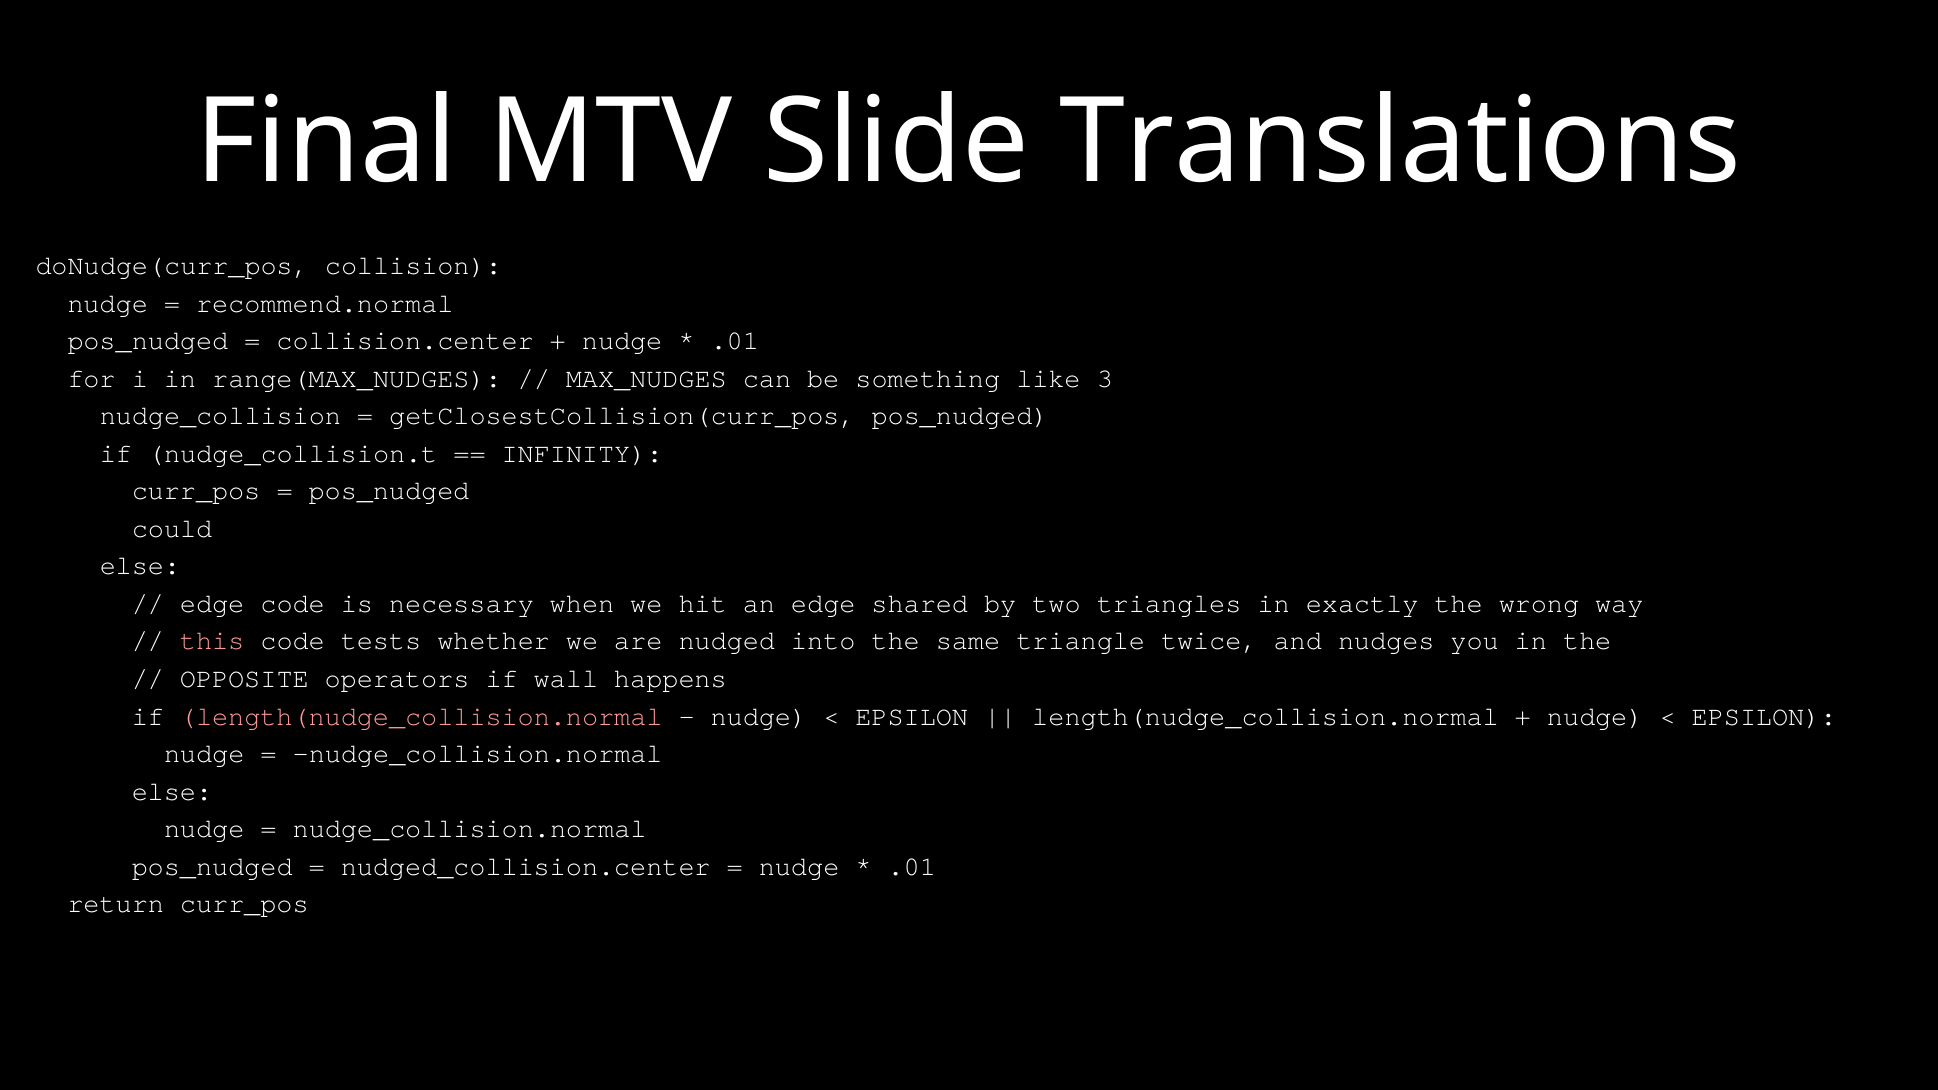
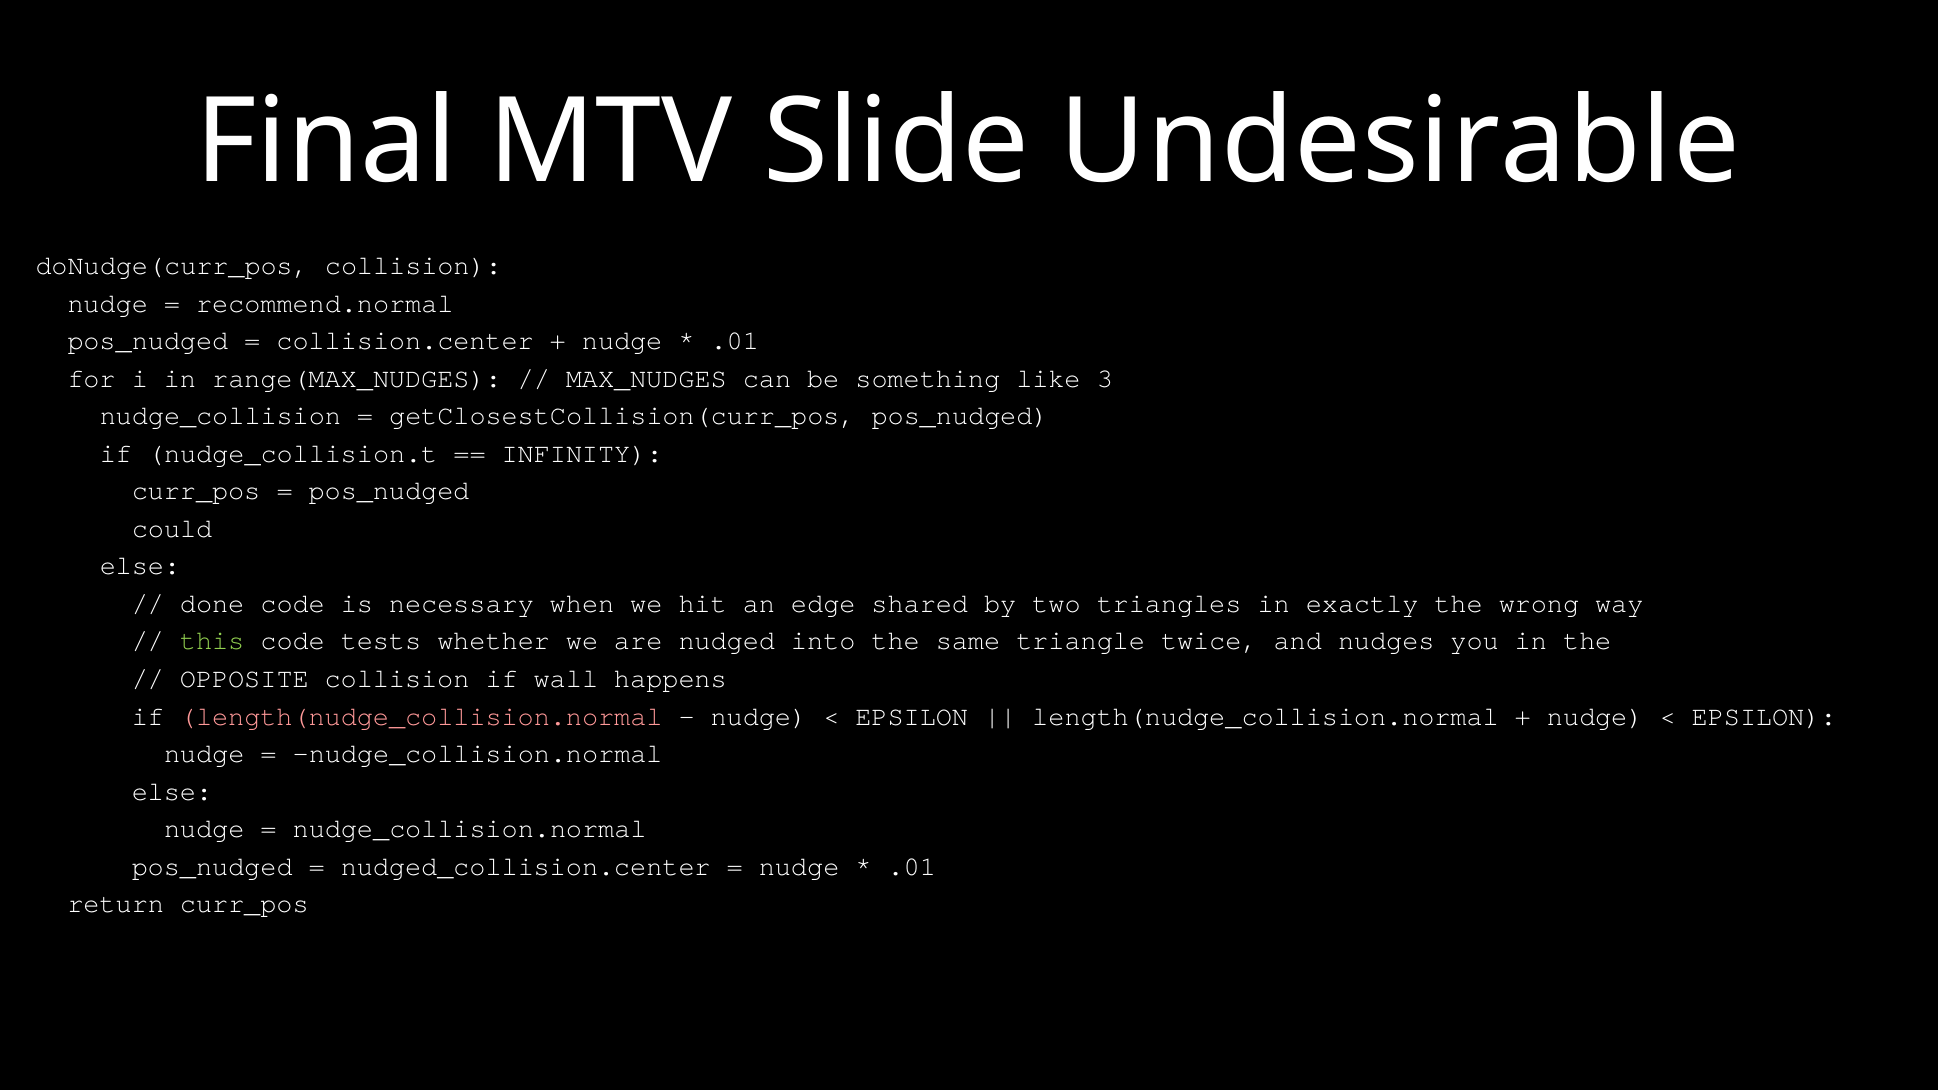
Translations: Translations -> Undesirable (1400, 143)
edge: edge -> done (212, 604)
this colour: pink -> light green (212, 641)
OPPOSITE operators: operators -> collision (397, 679)
